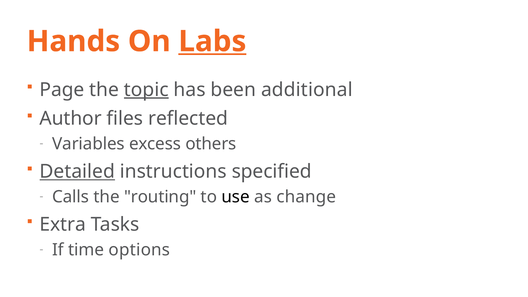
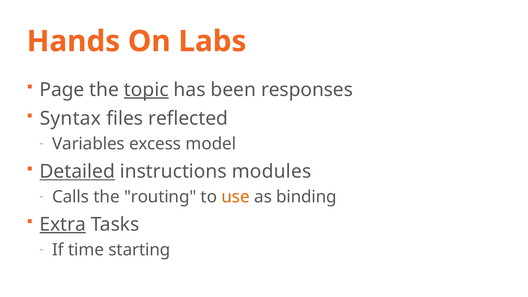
Labs underline: present -> none (212, 41)
additional: additional -> responses (307, 90)
Author: Author -> Syntax (70, 119)
others: others -> model (211, 144)
specified: specified -> modules (272, 172)
use colour: black -> orange (236, 197)
change: change -> binding (307, 197)
Extra underline: none -> present (63, 224)
options: options -> starting (139, 250)
